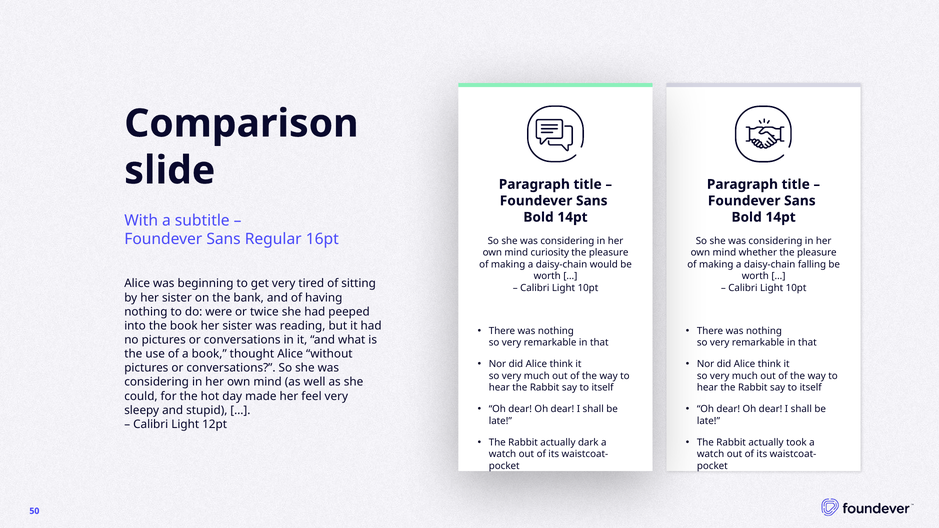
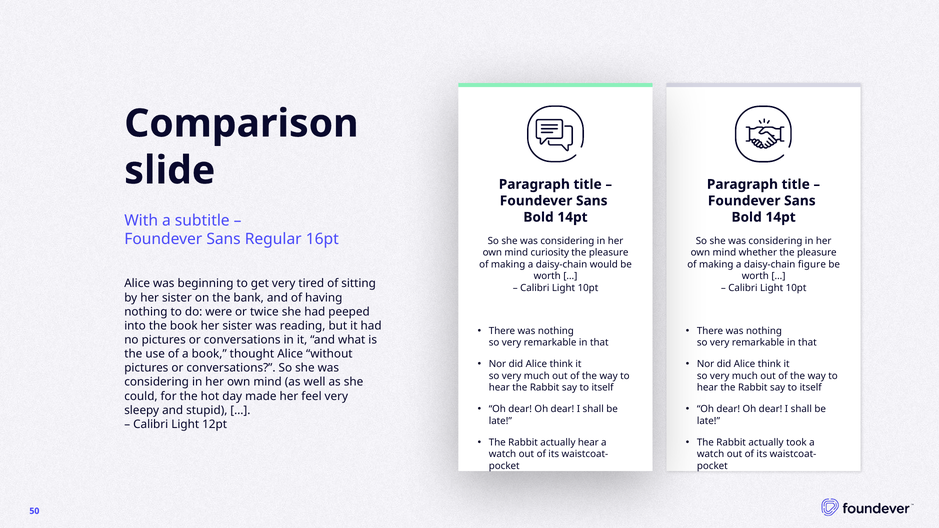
falling: falling -> figure (812, 264)
actually dark: dark -> hear (588, 443)
